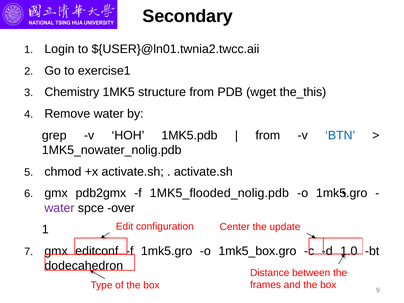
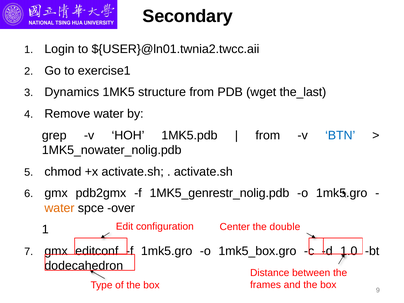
Chemistry: Chemistry -> Dynamics (72, 92)
the_this: the_this -> the_last (303, 92)
1MK5_flooded_nolig.pdb: 1MK5_flooded_nolig.pdb -> 1MK5_genrestr_nolig.pdb (219, 193)
water colour: purple -> orange (59, 208)
update: update -> double (285, 227)
